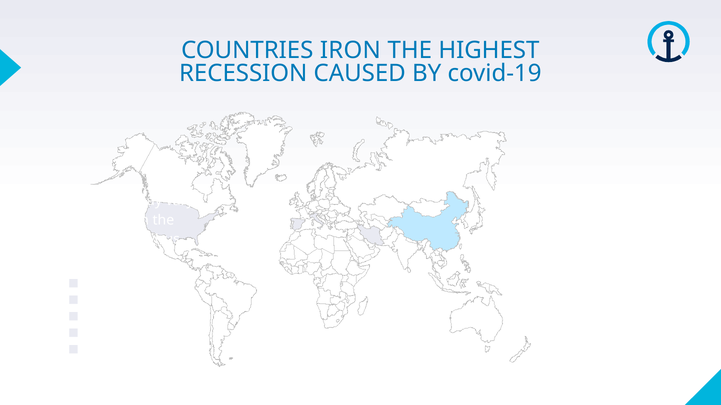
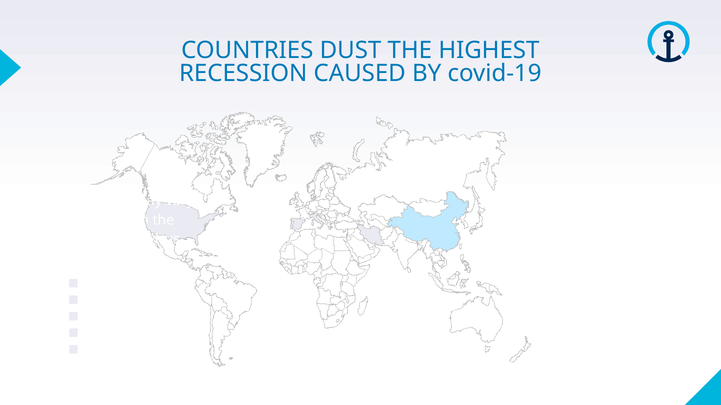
IRON: IRON -> DUST (351, 51)
